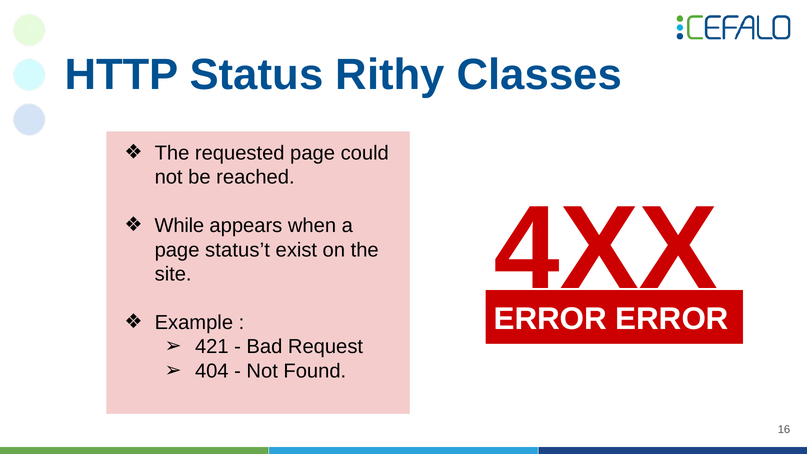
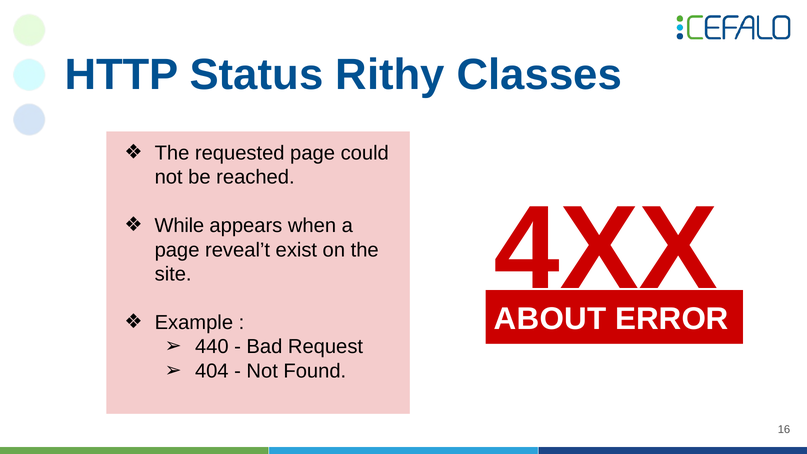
status’t: status’t -> reveal’t (238, 250)
ERROR: ERROR -> ABOUT (550, 319)
421: 421 -> 440 (212, 347)
